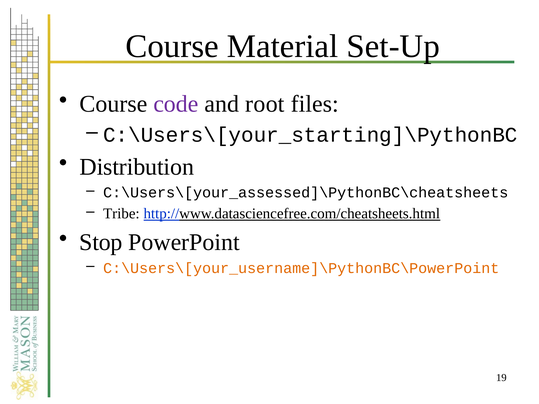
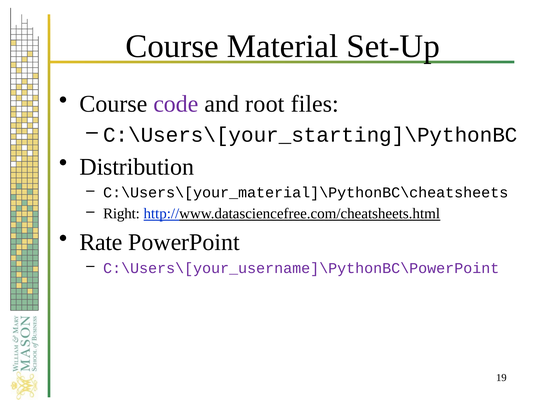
C:\Users\[your_assessed]\PythonBC\cheatsheets: C:\Users\[your_assessed]\PythonBC\cheatsheets -> C:\Users\[your_material]\PythonBC\cheatsheets (306, 193)
Tribe: Tribe -> Right (121, 214)
Stop: Stop -> Rate (101, 242)
C:\Users\[your_username]\PythonBC\PowerPoint colour: orange -> purple (301, 268)
